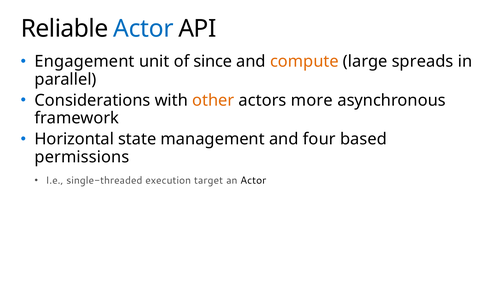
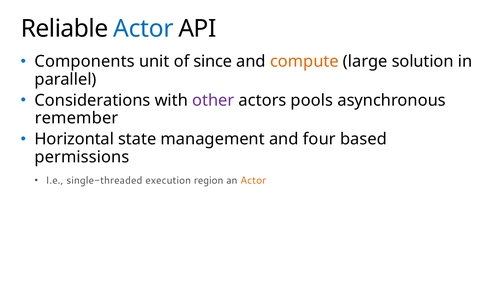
Engagement: Engagement -> Components (85, 62)
spreads: spreads -> solution (423, 62)
other colour: orange -> purple (213, 100)
more: more -> pools (312, 100)
framework: framework -> remember (77, 118)
target: target -> region (209, 180)
Actor colour: black -> orange (253, 180)
